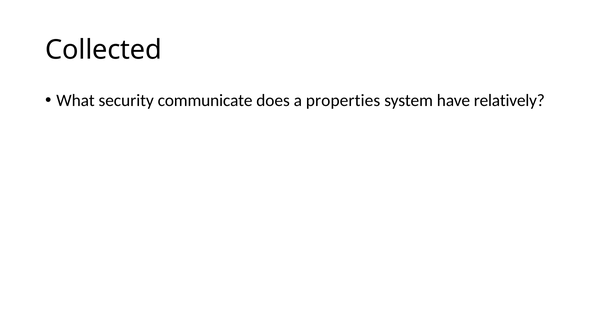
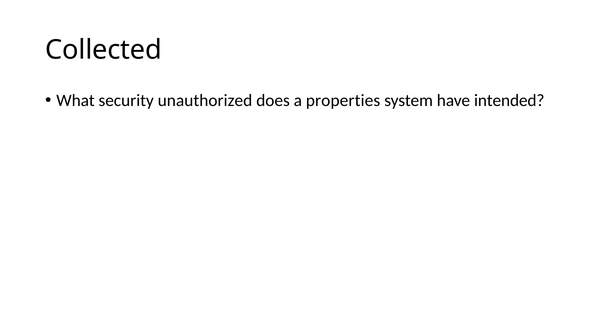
communicate: communicate -> unauthorized (205, 100)
relatively: relatively -> intended (509, 100)
